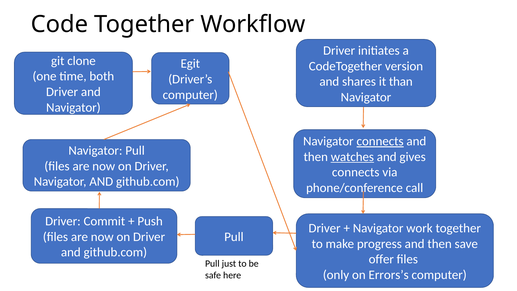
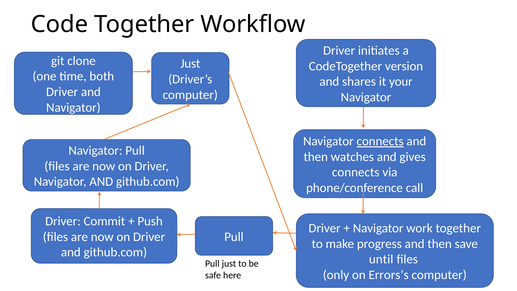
Egit: Egit -> Just (190, 64)
than: than -> your (401, 82)
watches underline: present -> none (352, 157)
offer: offer -> until (381, 259)
